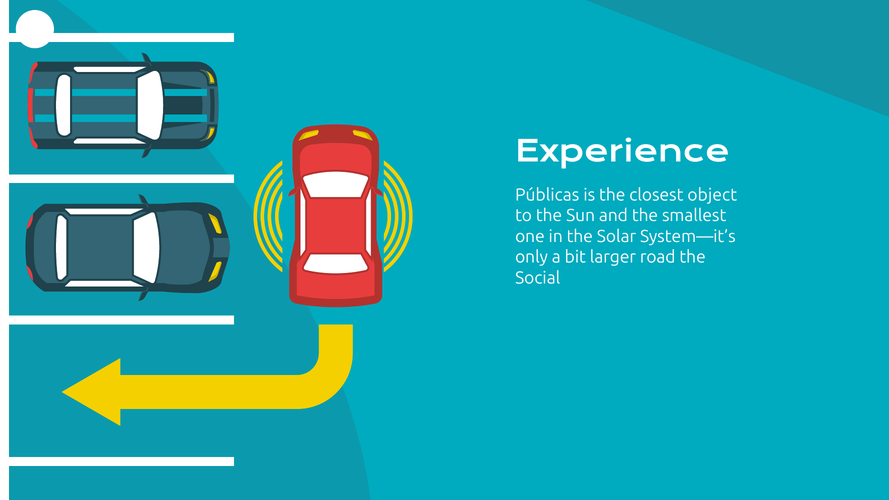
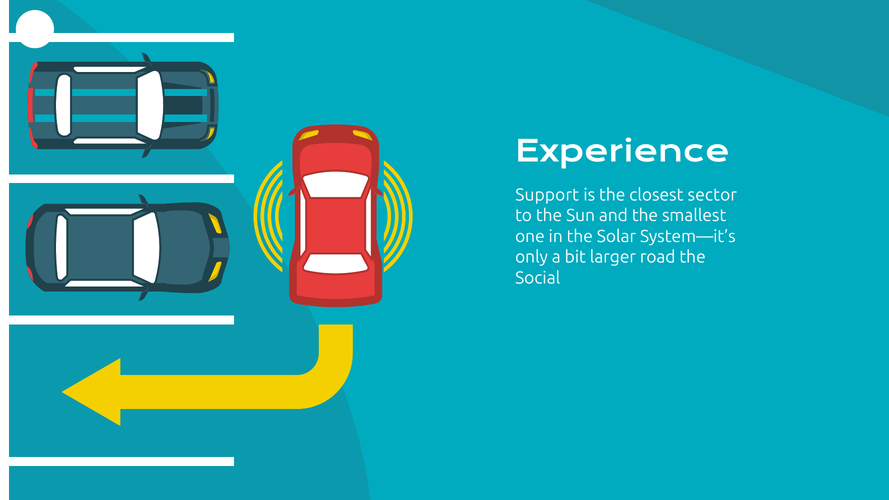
Públicas: Públicas -> Support (547, 195)
object: object -> sector (712, 195)
